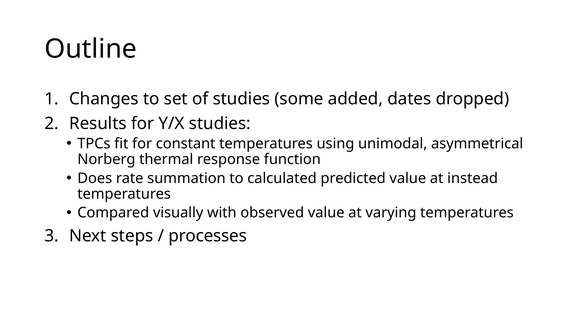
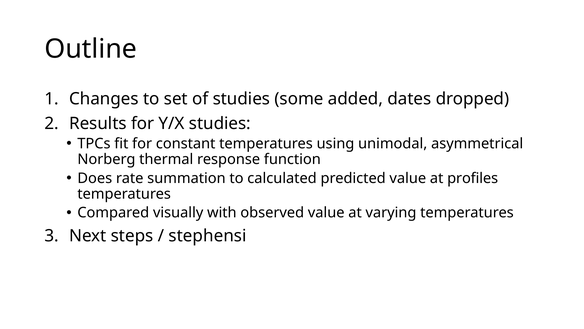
instead: instead -> profiles (473, 178)
processes: processes -> stephensi (208, 236)
